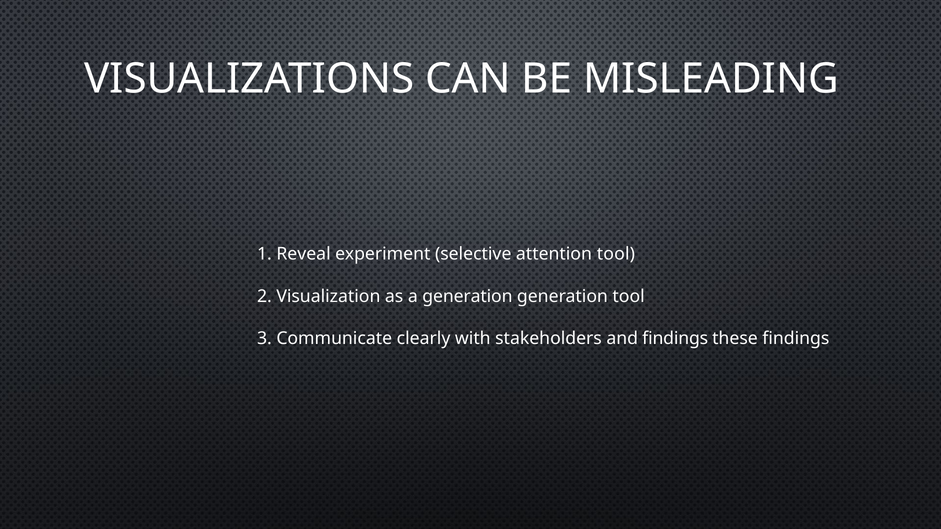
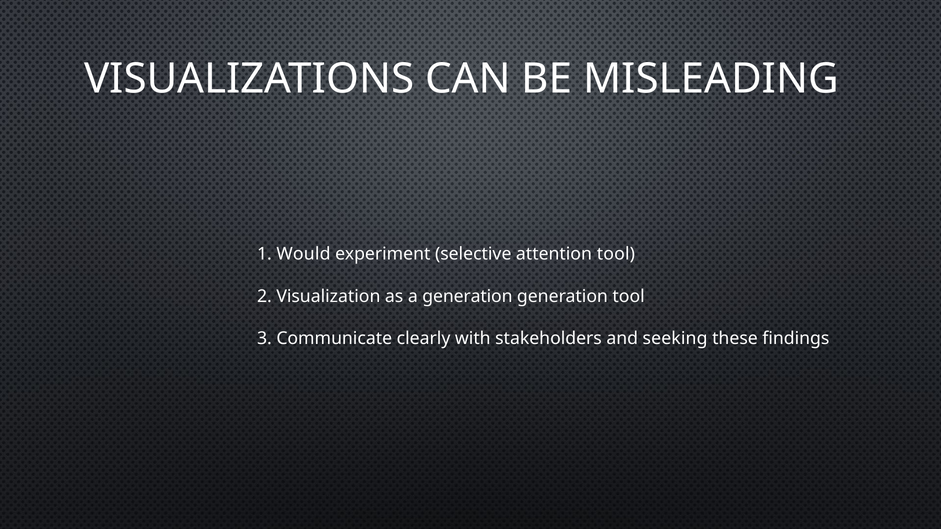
Reveal: Reveal -> Would (303, 254)
and findings: findings -> seeking (675, 339)
